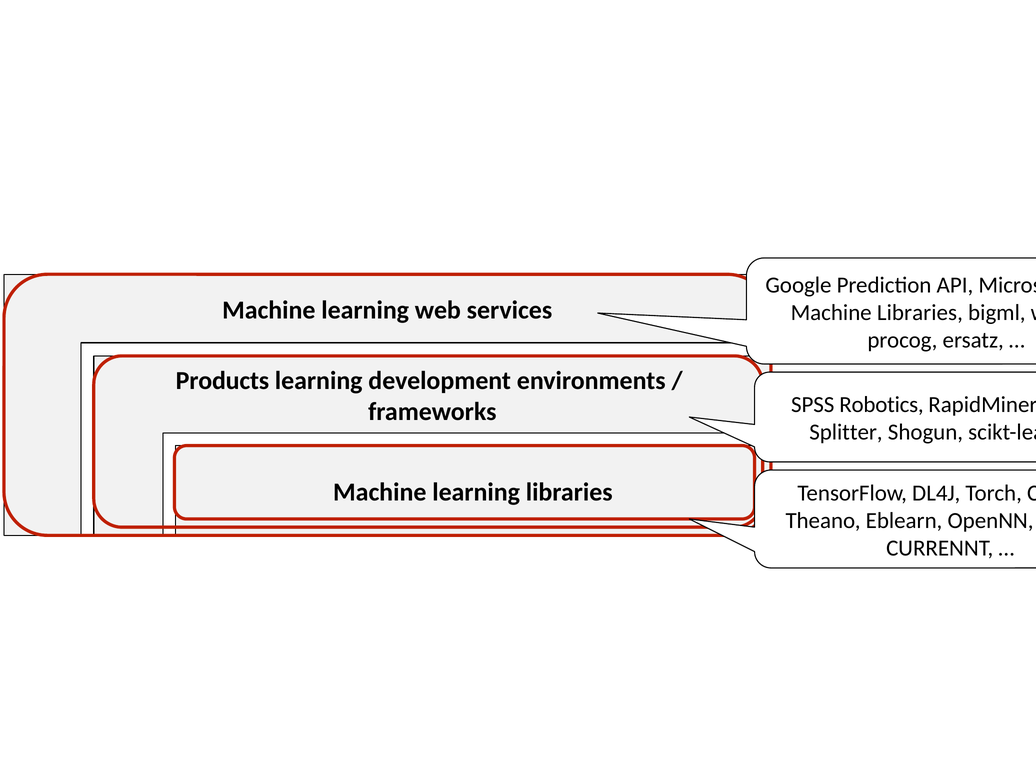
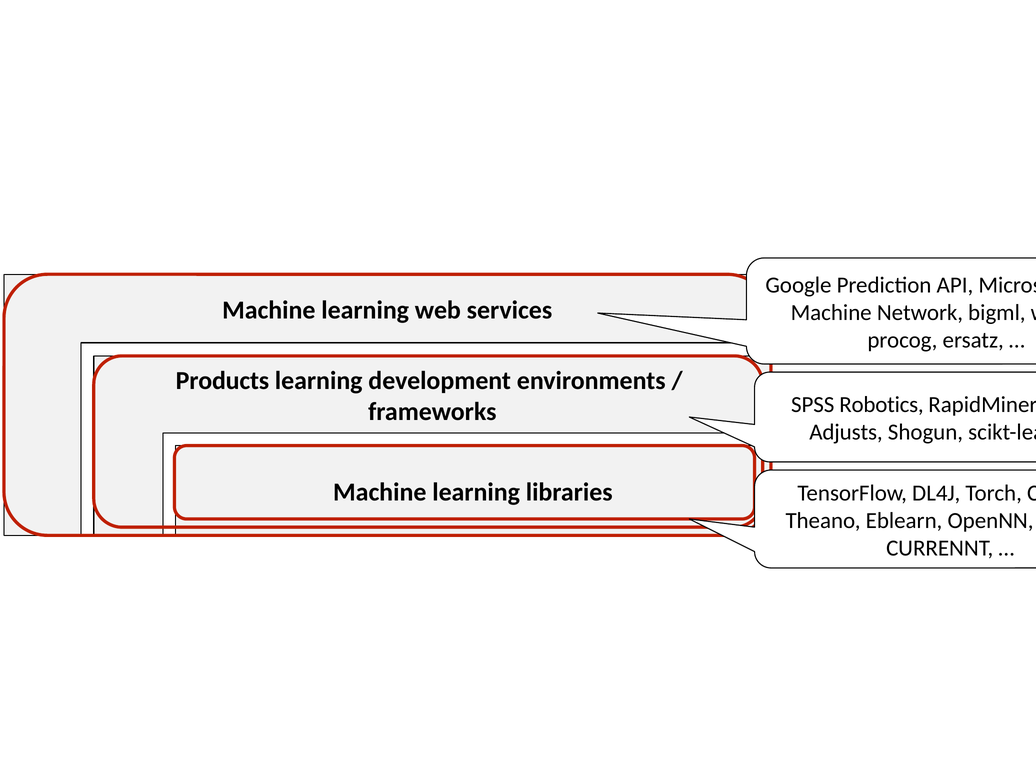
Machine Libraries: Libraries -> Network (920, 313)
Splitter: Splitter -> Adjusts (846, 432)
